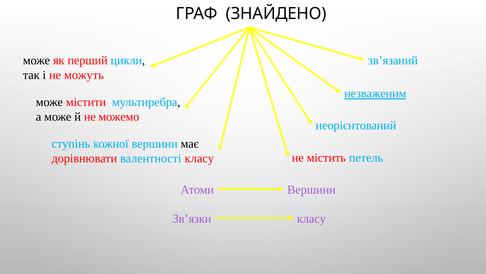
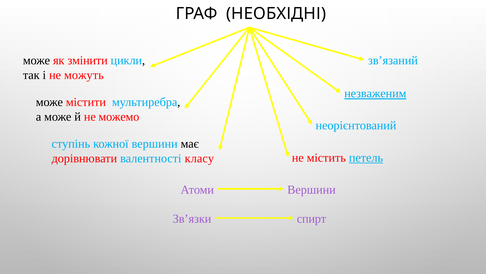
ЗНАЙДЕНО: ЗНАЙДЕНО -> НЕОБХІДНІ (276, 14)
перший: перший -> змінити (88, 60)
петель underline: none -> present (366, 158)
Зв’язки класу: класу -> спирт (312, 218)
